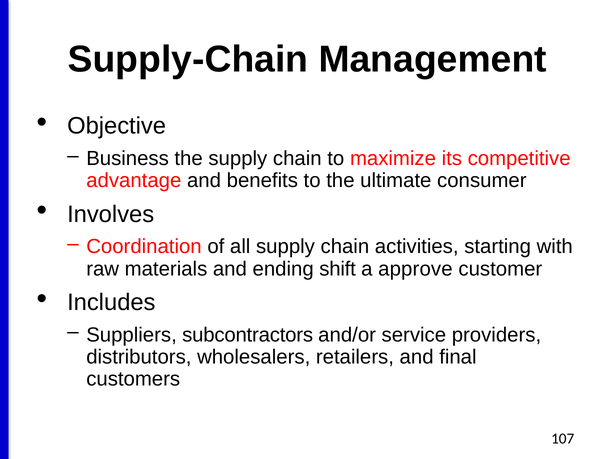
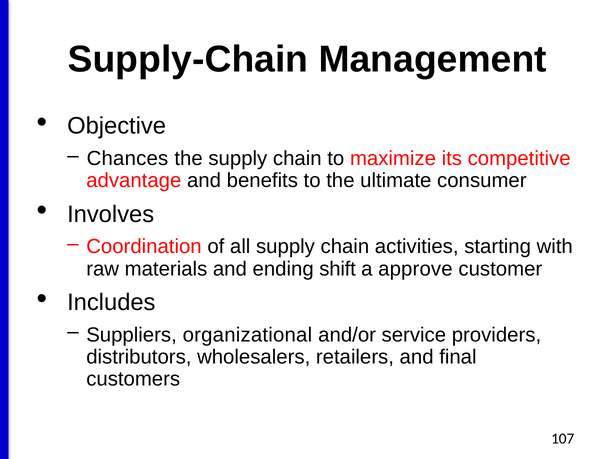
Business: Business -> Chances (127, 158)
subcontractors: subcontractors -> organizational (247, 334)
